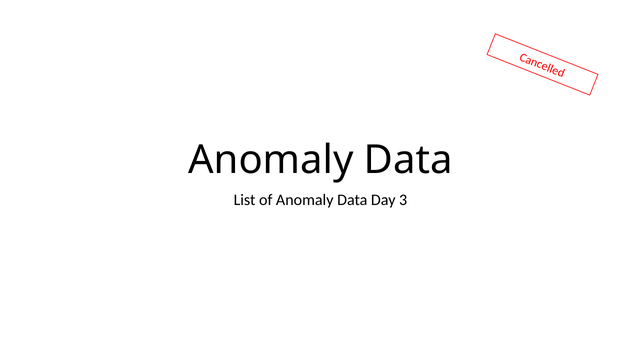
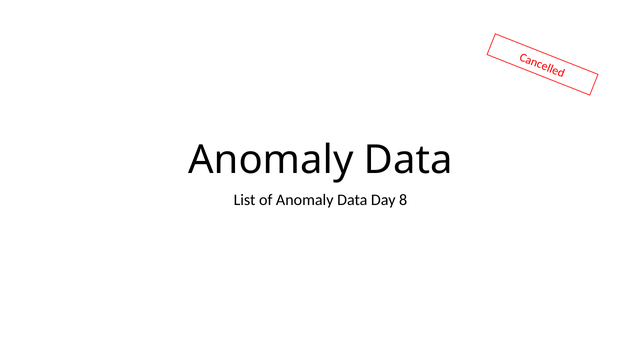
3: 3 -> 8 (403, 200)
